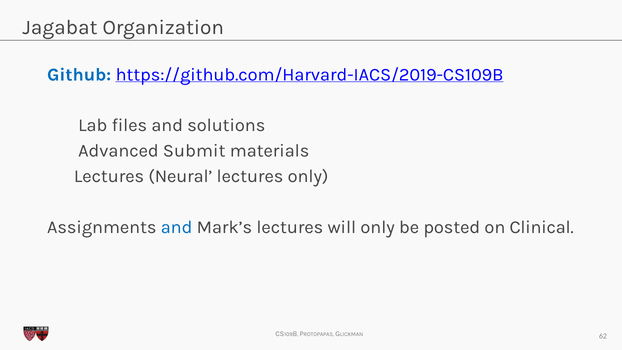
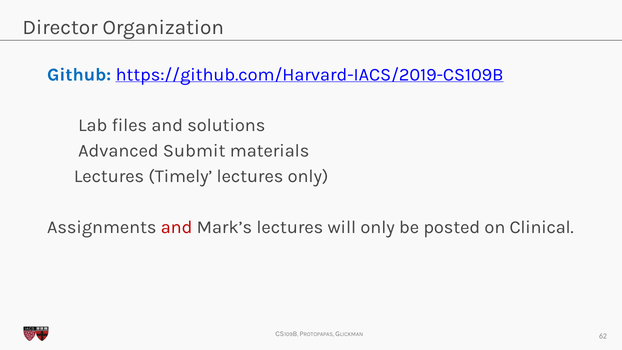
Jagabat: Jagabat -> Director (60, 27)
Neural: Neural -> Timely (180, 176)
and colour: blue -> red (177, 227)
